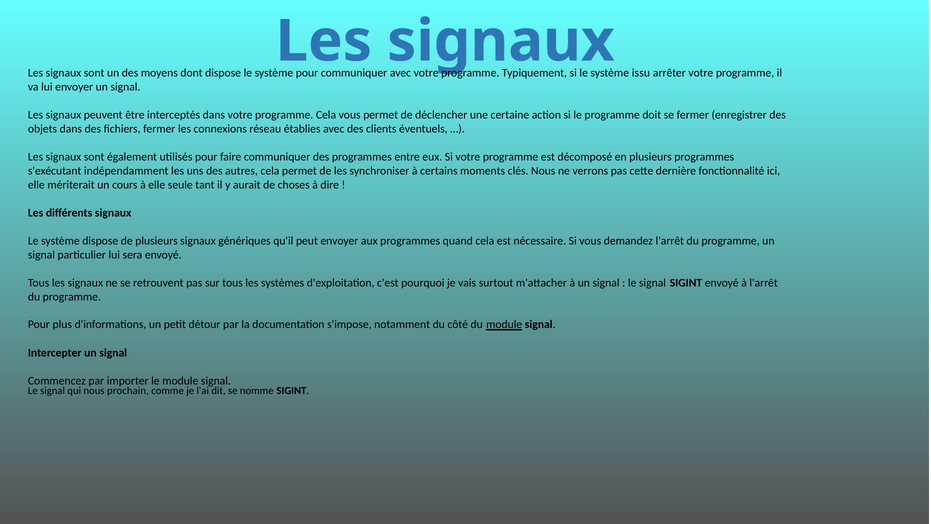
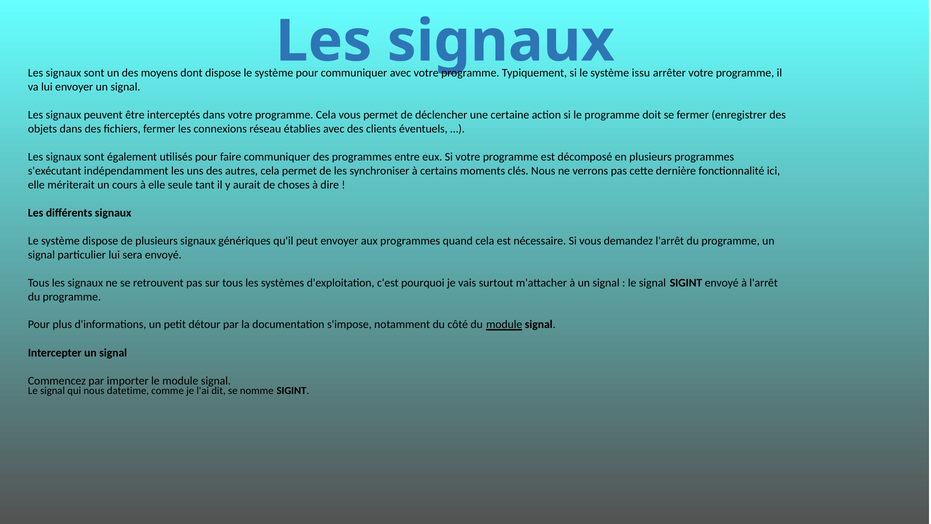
prochain: prochain -> datetime (128, 391)
